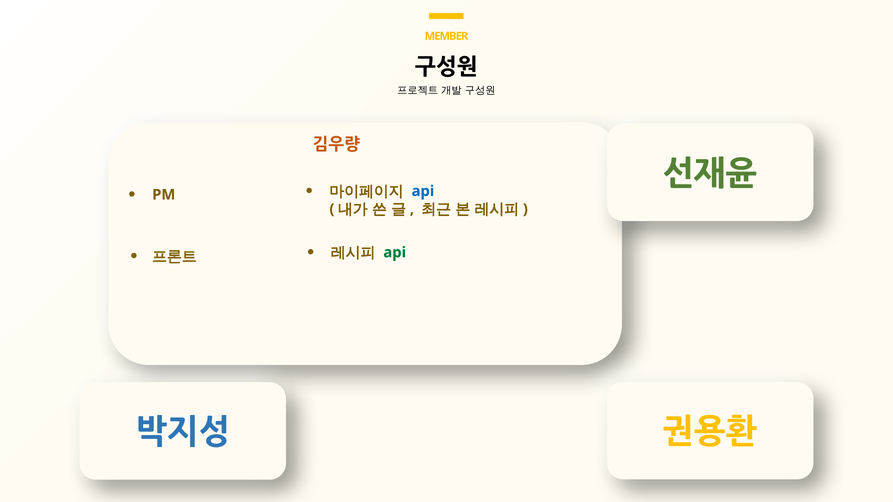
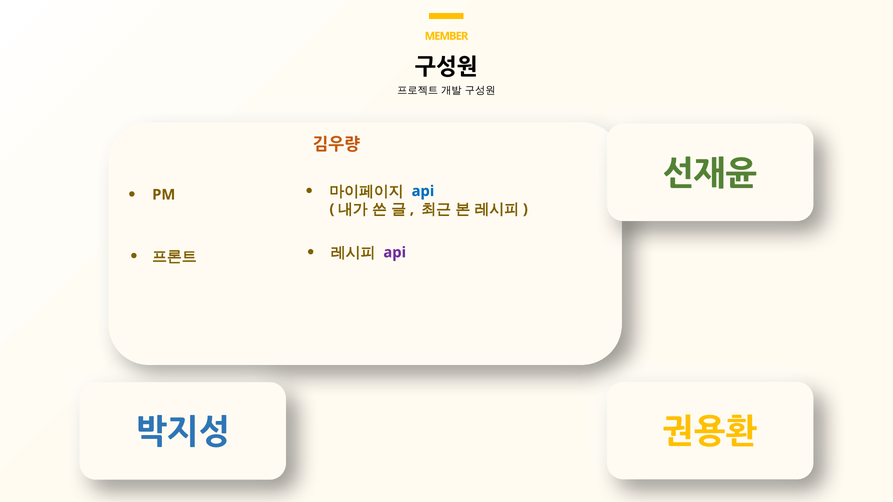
api colour: green -> purple (395, 253)
